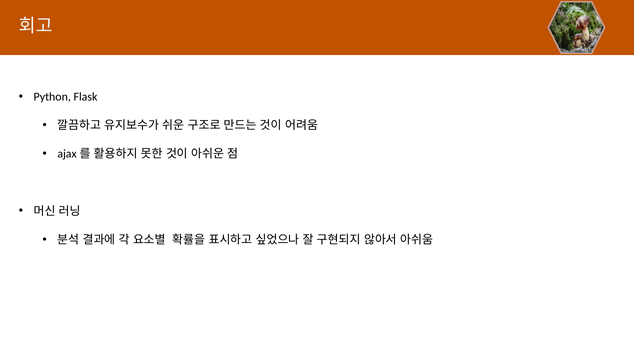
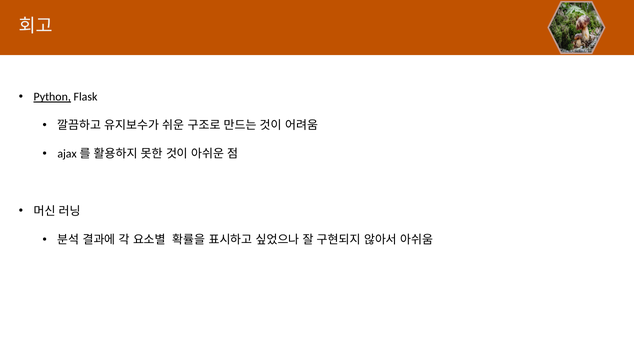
Python underline: none -> present (52, 97)
